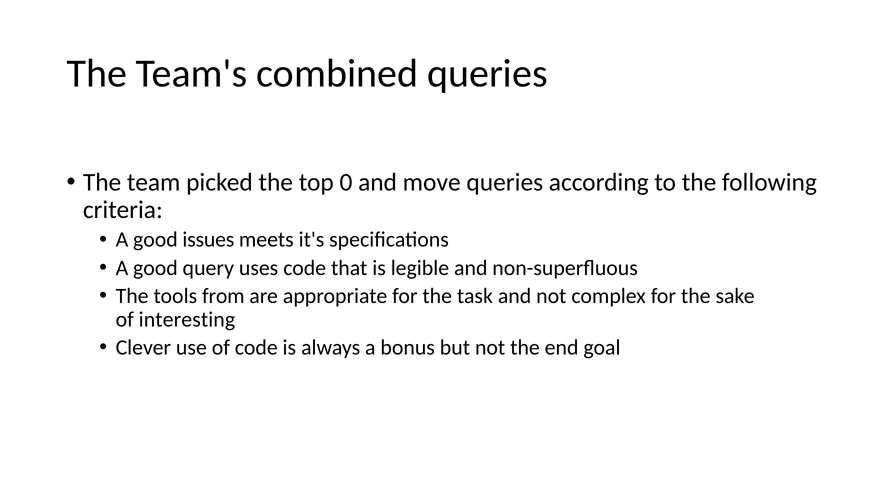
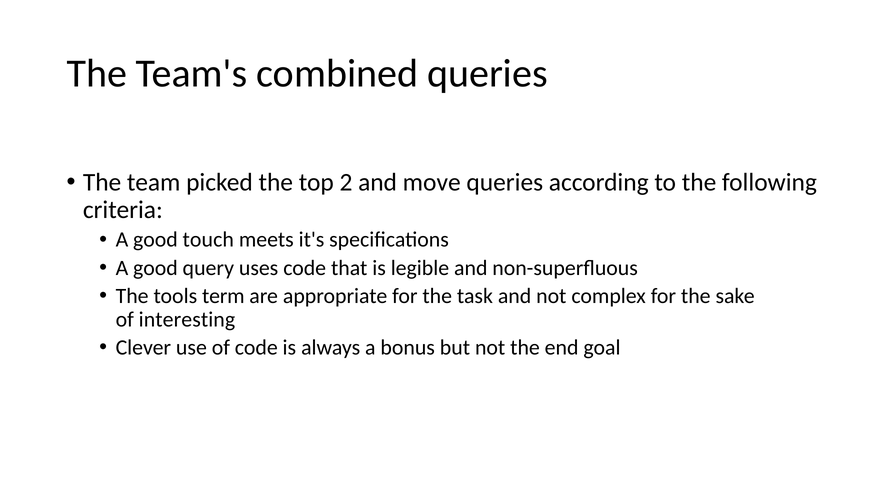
0: 0 -> 2 (346, 182)
issues: issues -> touch (208, 240)
from: from -> term (223, 296)
